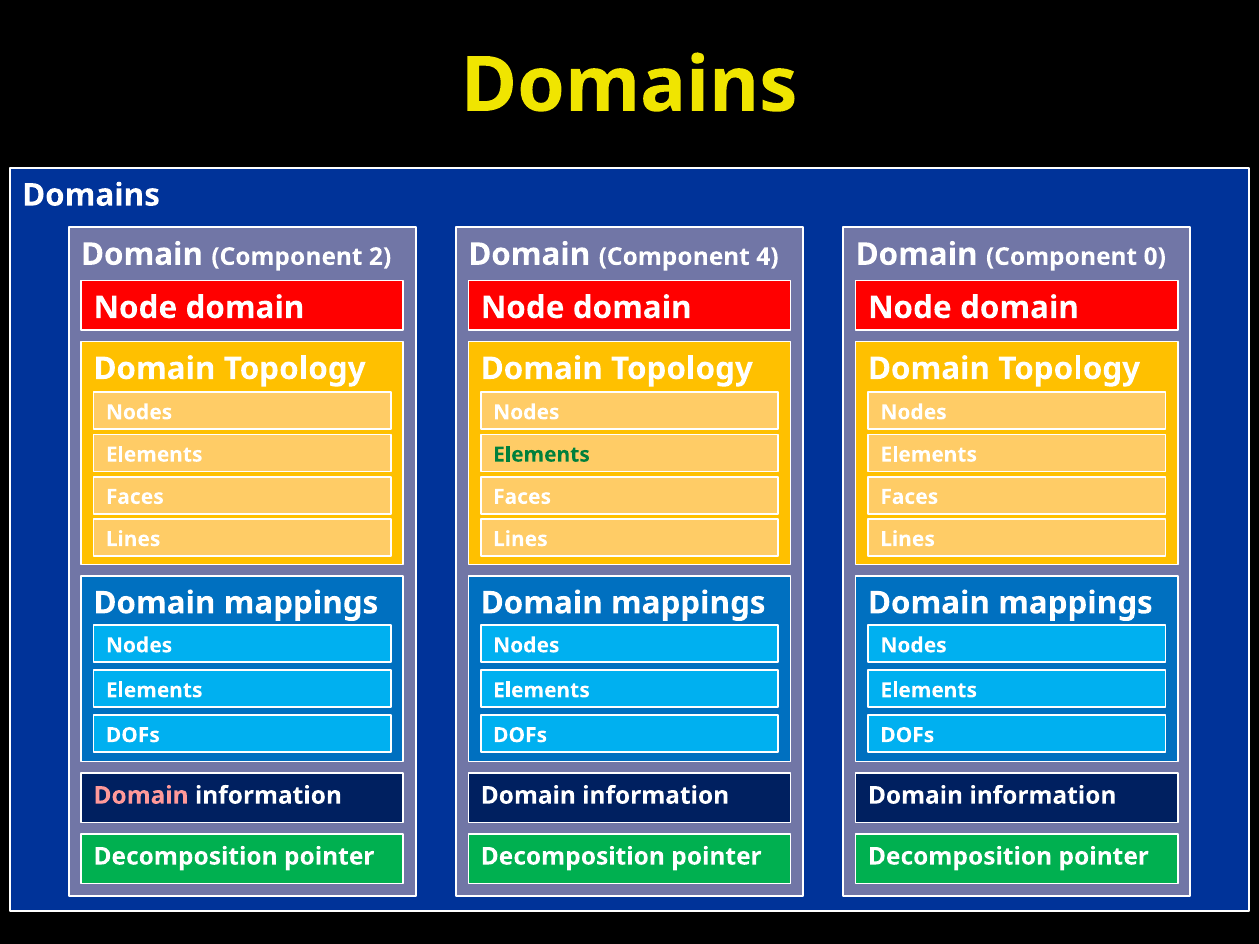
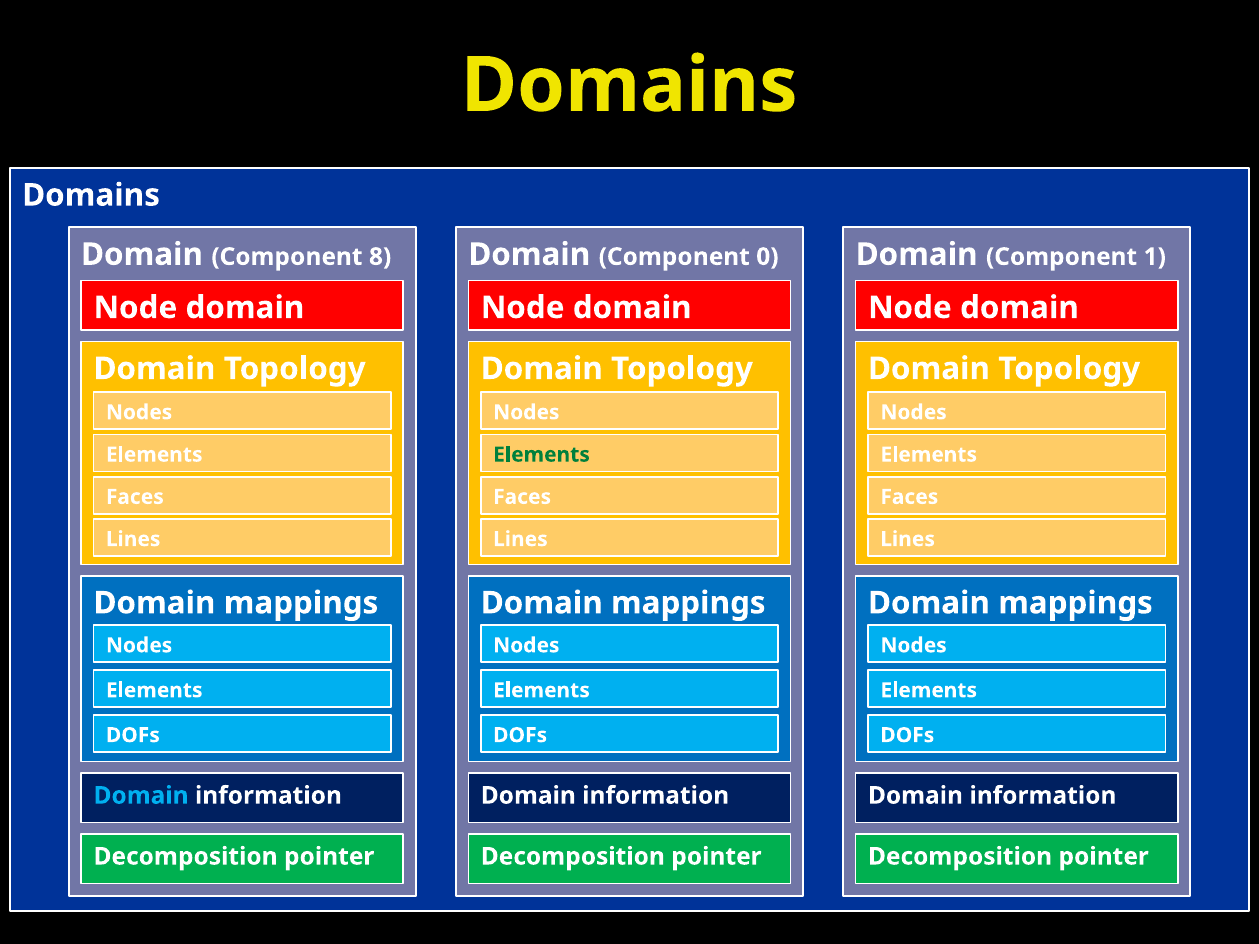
2: 2 -> 8 (380, 257)
4: 4 -> 0 (767, 257)
0: 0 -> 1 (1155, 257)
Domain colour: pink -> light blue (141, 796)
